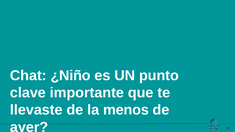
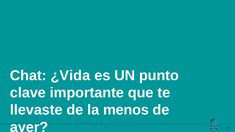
¿Niño: ¿Niño -> ¿Vida (70, 76)
